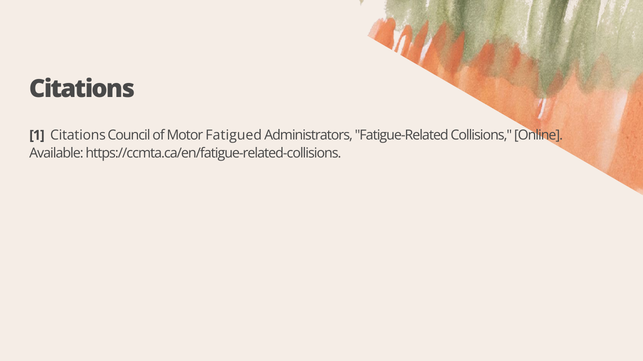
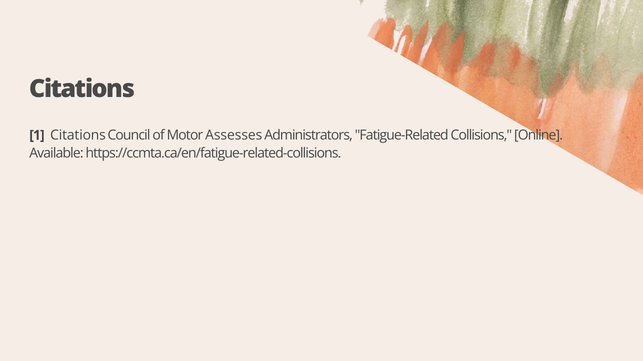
Fatigued: Fatigued -> Assesses (234, 135)
